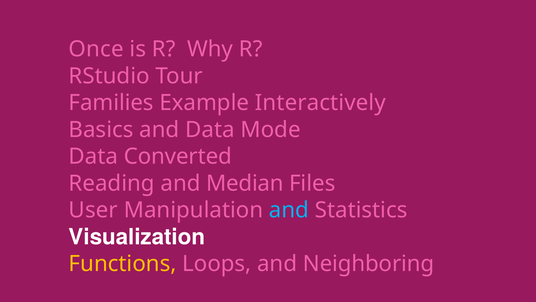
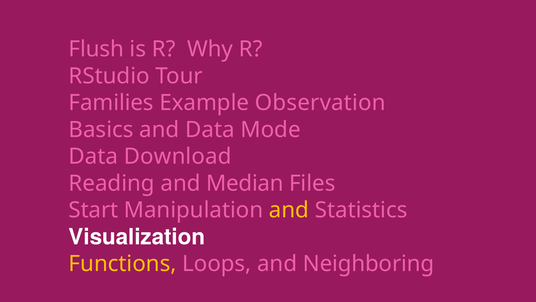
Once: Once -> Flush (96, 49)
Interactively: Interactively -> Observation (320, 103)
Converted: Converted -> Download (178, 156)
User: User -> Start (93, 210)
and colour: light blue -> yellow (289, 210)
